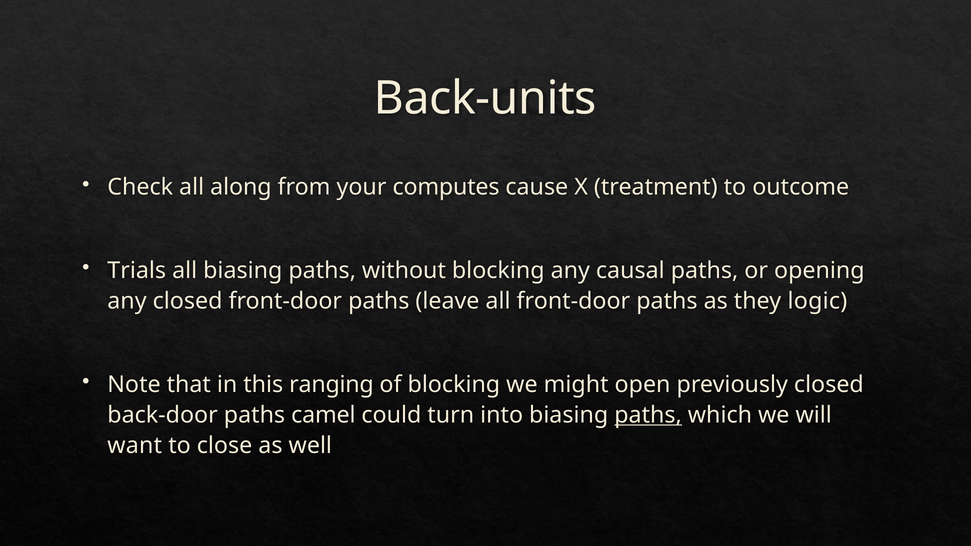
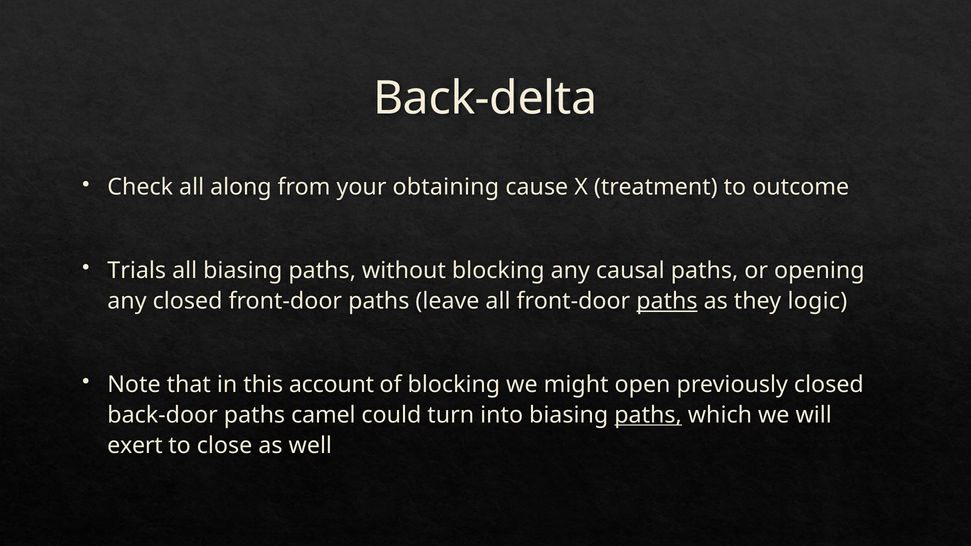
Back-units: Back-units -> Back-delta (485, 98)
computes: computes -> obtaining (446, 187)
paths underline: none -> present (667, 301)
ranging: ranging -> account (331, 384)
want: want -> exert (135, 446)
